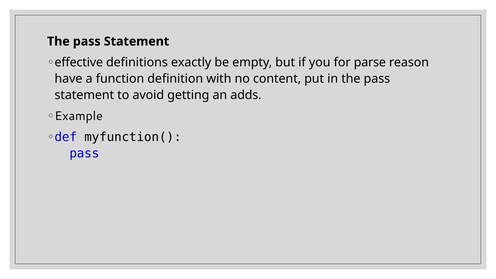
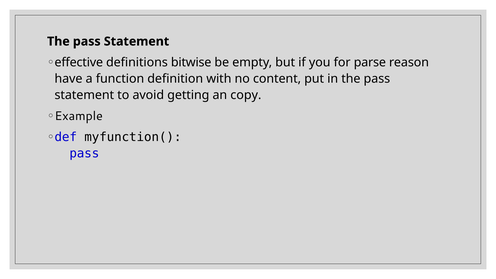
exactly: exactly -> bitwise (191, 62)
adds: adds -> copy (246, 95)
